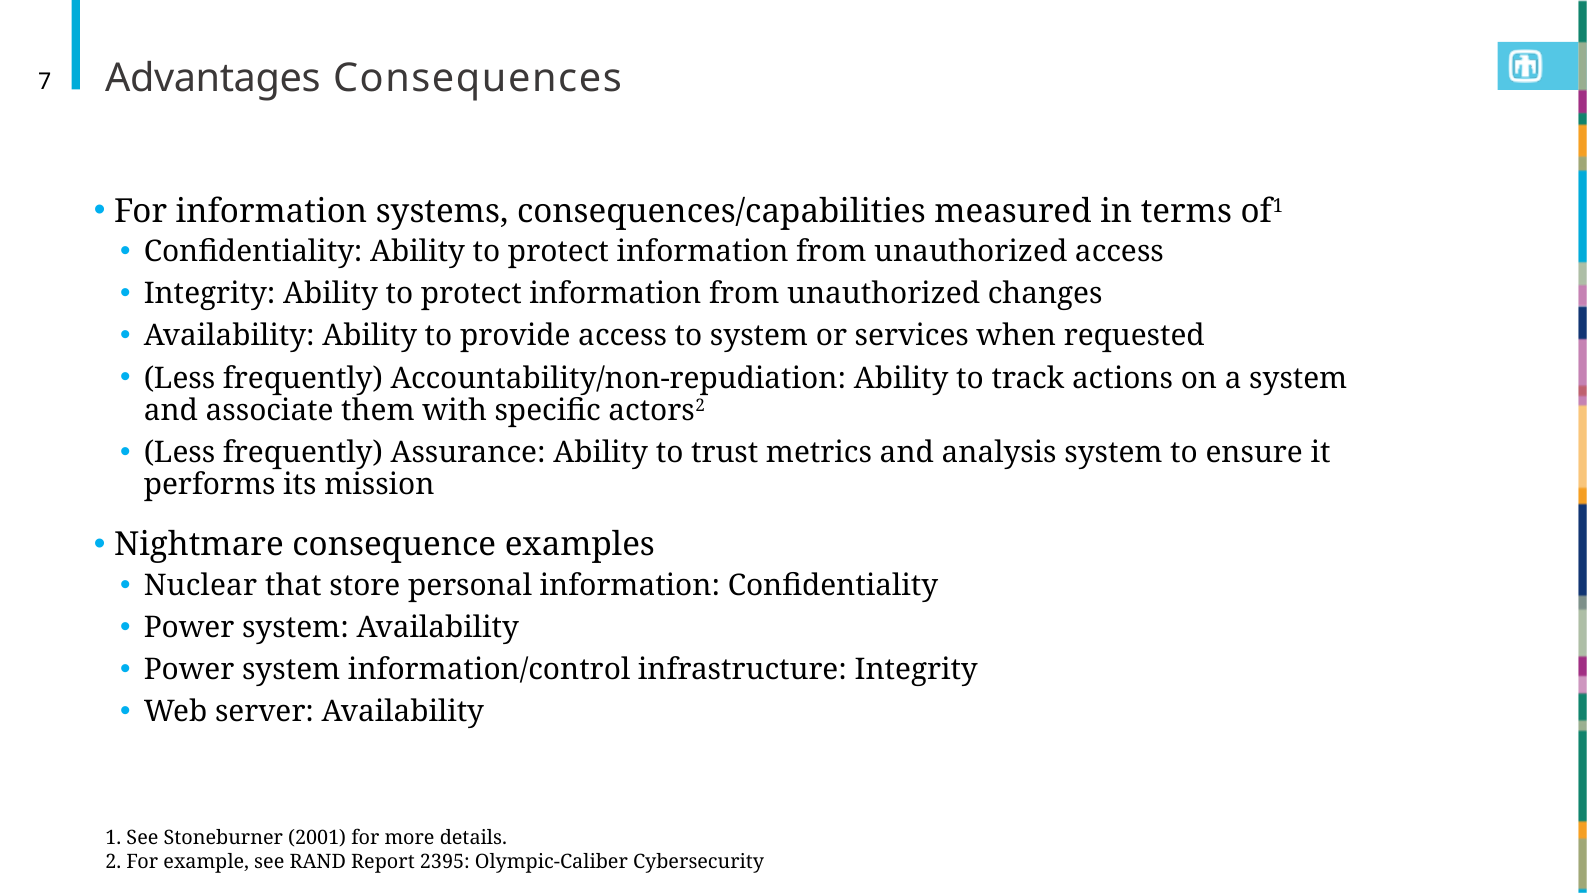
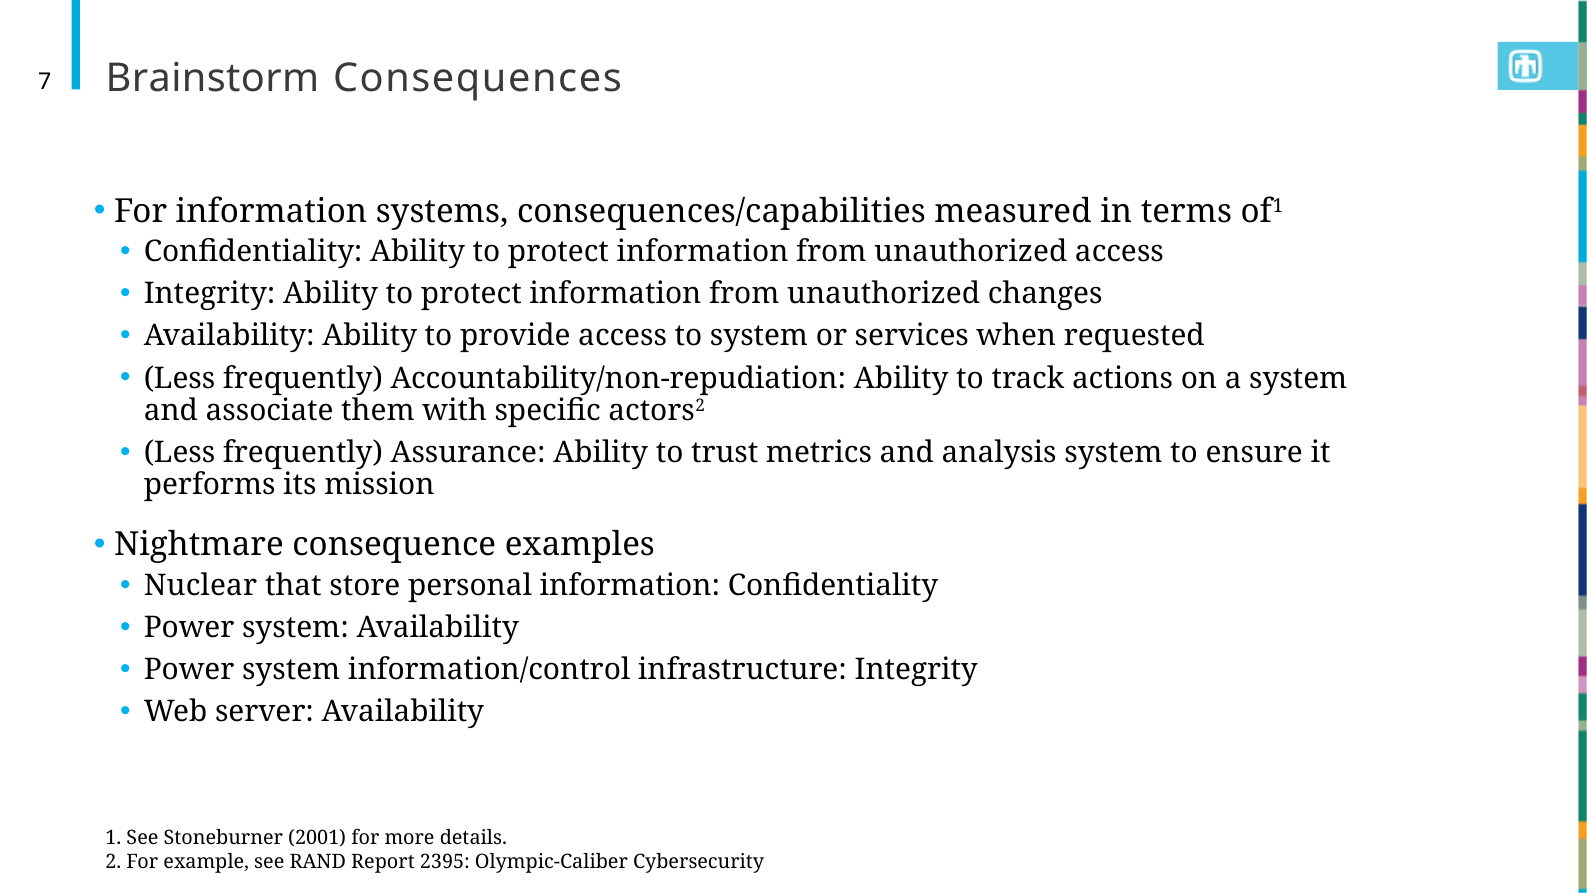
Advantages: Advantages -> Brainstorm (212, 78)
